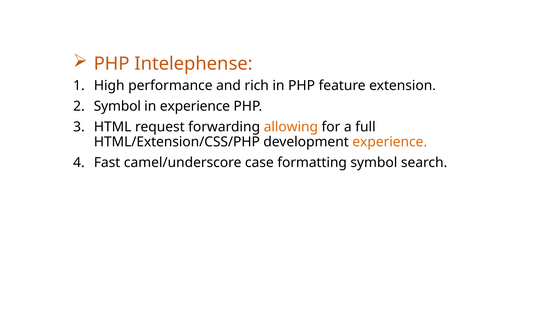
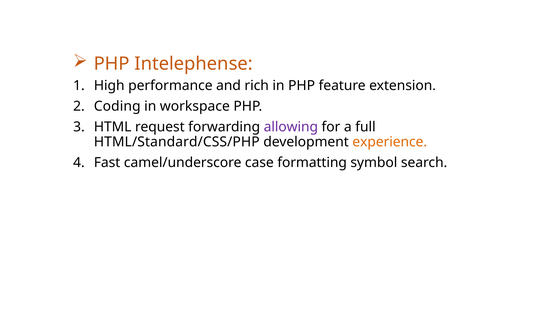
Symbol: Symbol -> Coding (117, 106)
in experience: experience -> workspace (195, 106)
allowing colour: orange -> purple (291, 127)
HTML/Extension/CSS/PHP: HTML/Extension/CSS/PHP -> HTML/Standard/CSS/PHP (177, 142)
